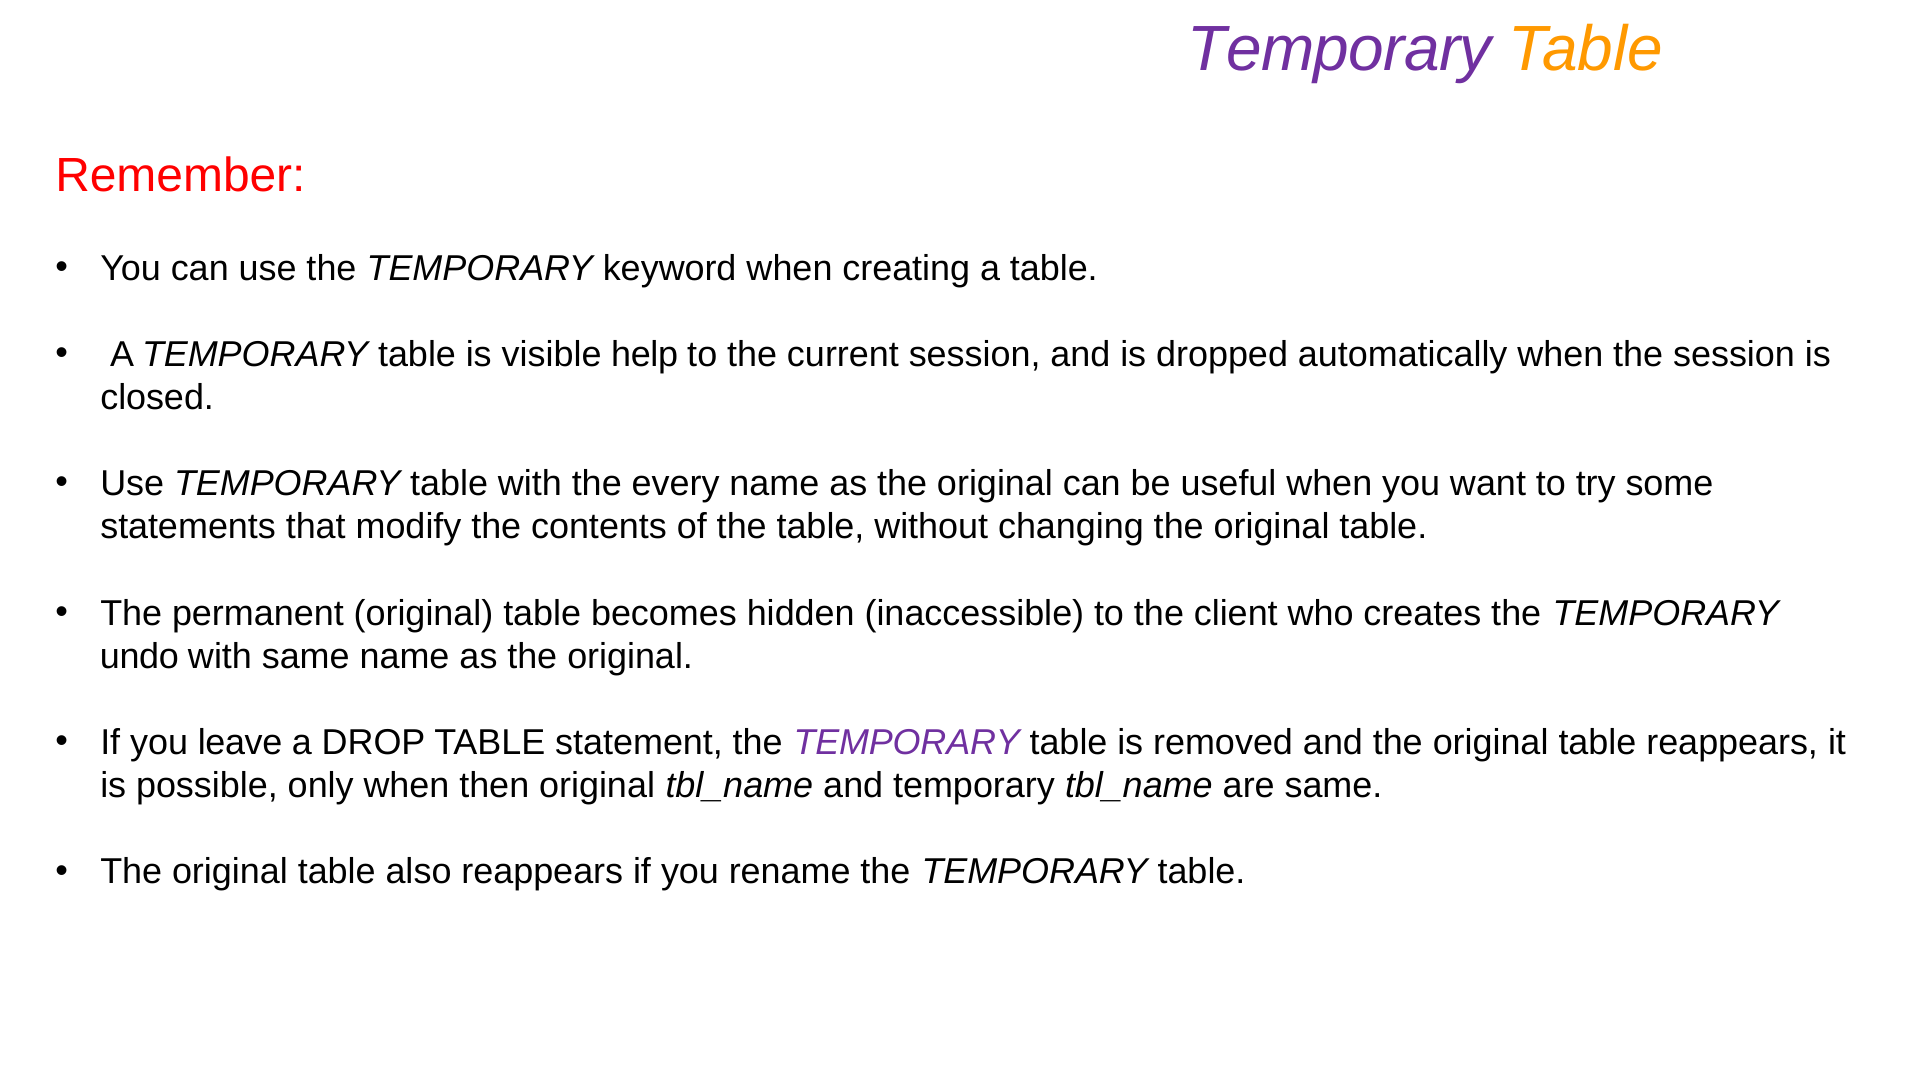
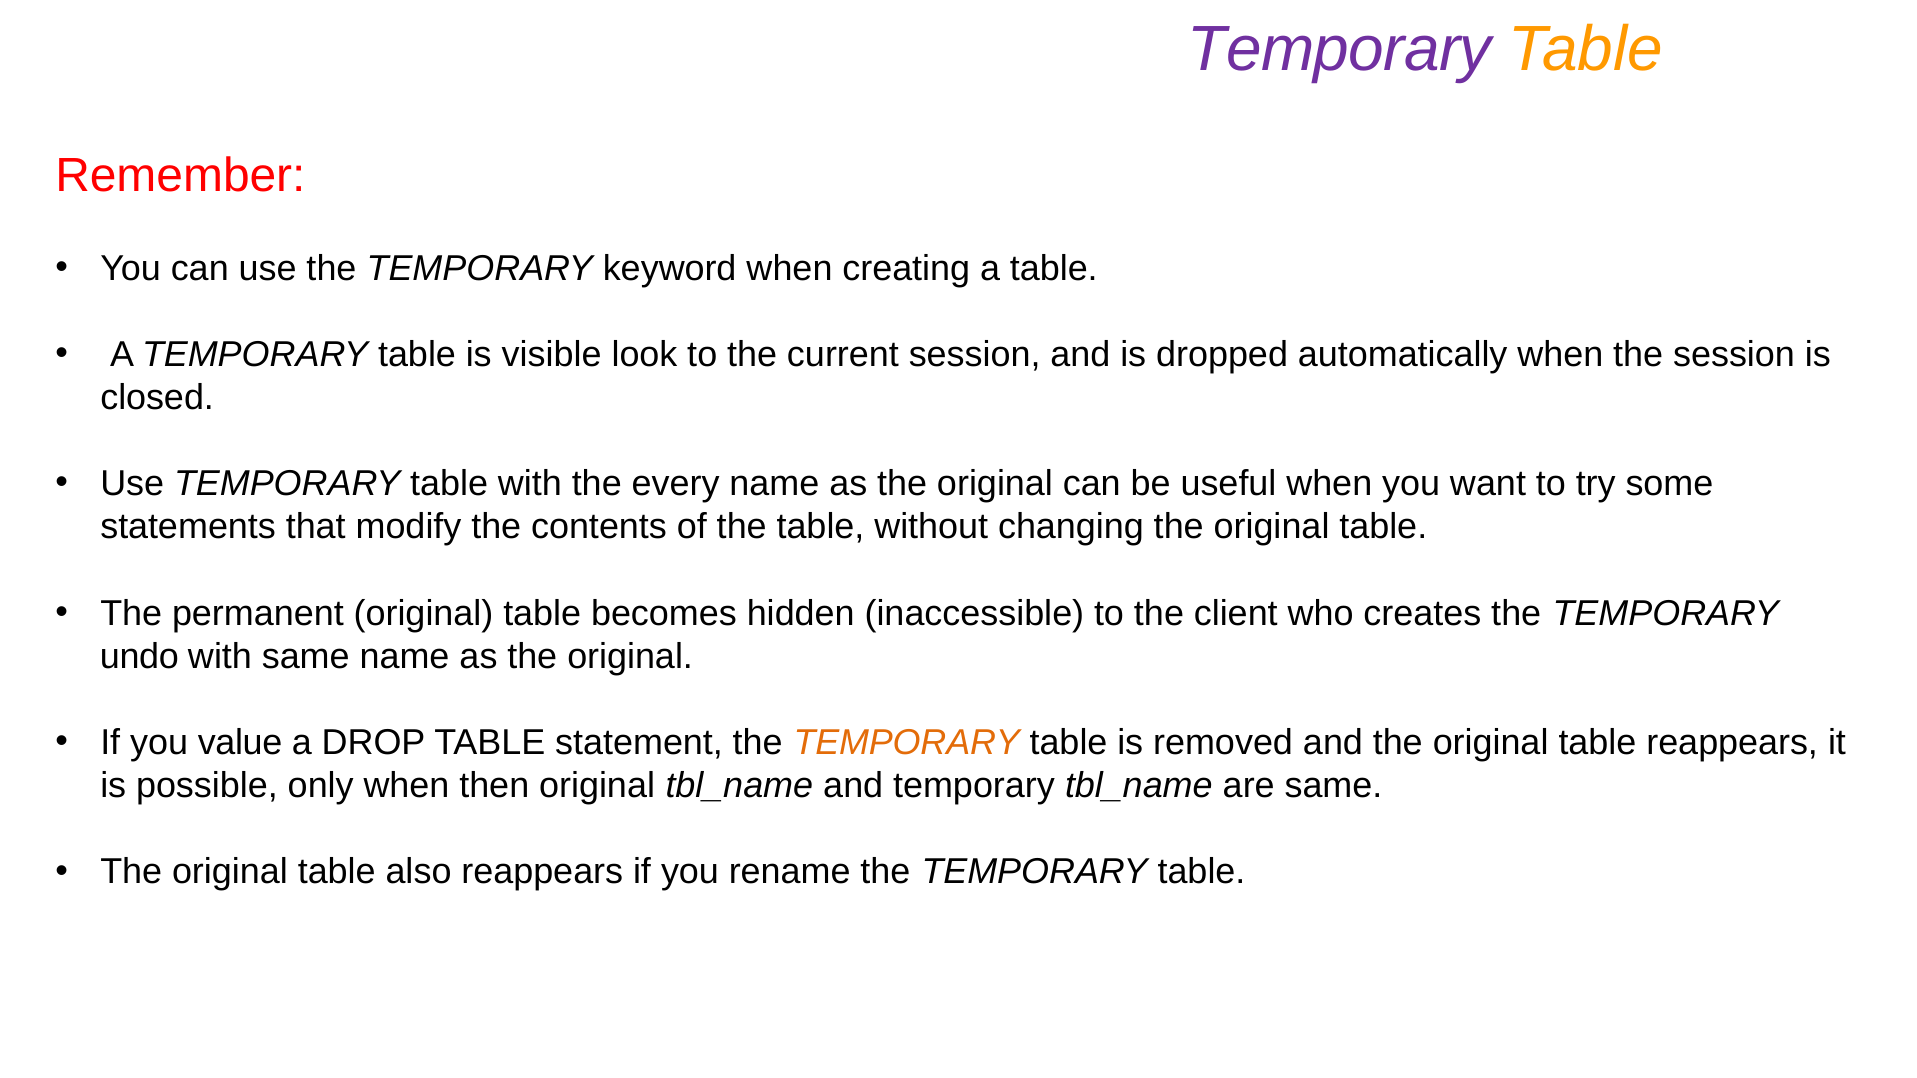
help: help -> look (644, 355)
leave: leave -> value (240, 743)
TEMPORARY colour: purple -> orange (907, 743)
